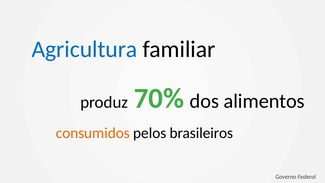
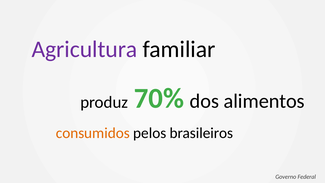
Agricultura colour: blue -> purple (84, 49)
